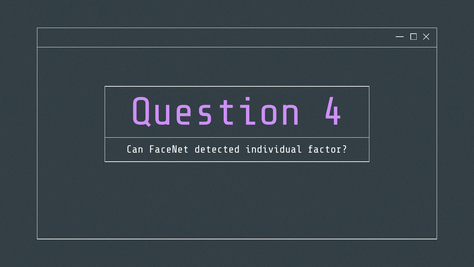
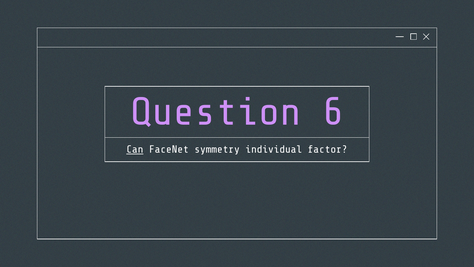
4: 4 -> 6 (333, 112)
Can underline: none -> present (135, 149)
detected: detected -> symmetry (217, 149)
